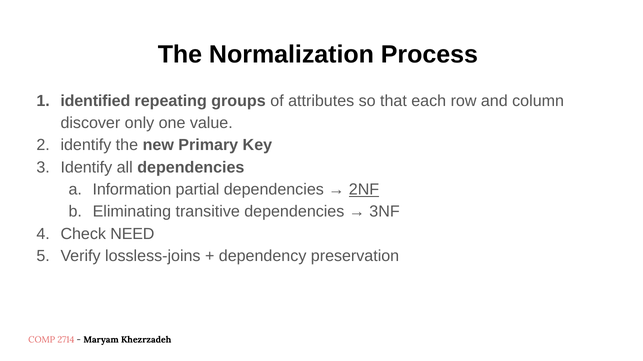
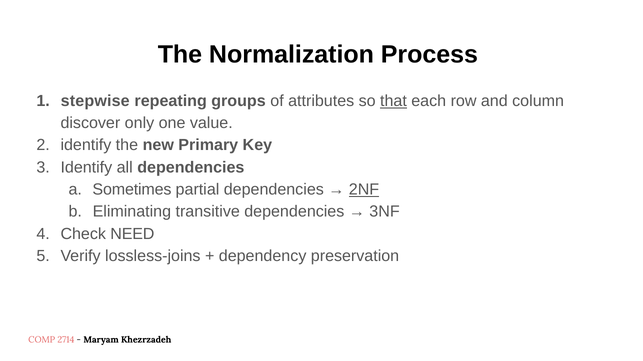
identified: identified -> stepwise (95, 101)
that underline: none -> present (393, 101)
Information: Information -> Sometimes (132, 190)
